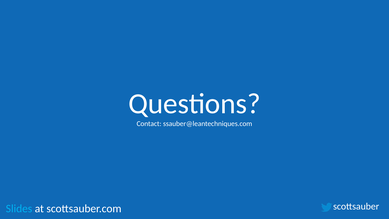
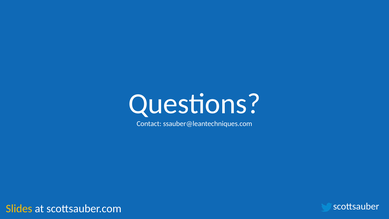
Slides colour: light blue -> yellow (19, 208)
